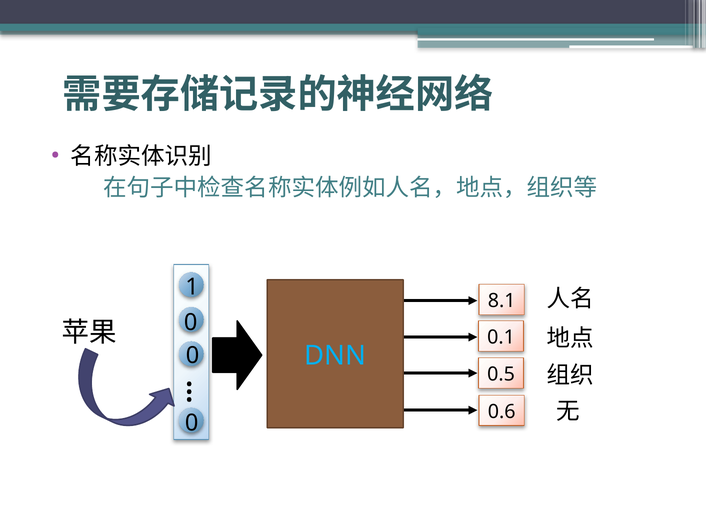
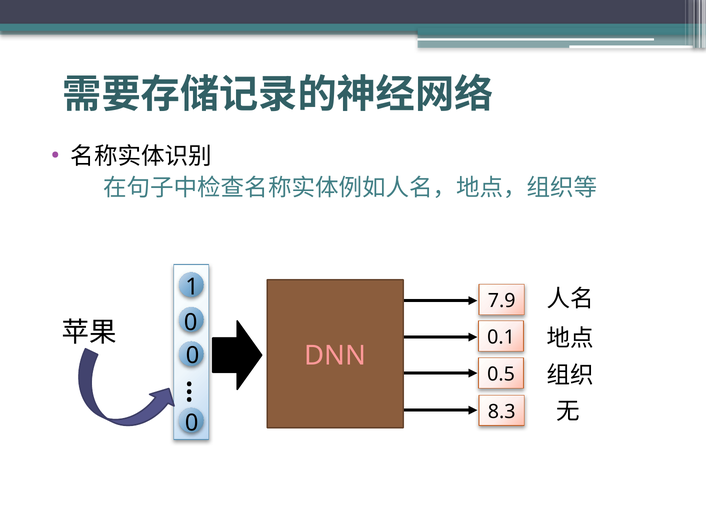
8.1: 8.1 -> 7.9 (502, 301)
DNN colour: light blue -> pink (335, 356)
0.6: 0.6 -> 8.3 (502, 412)
